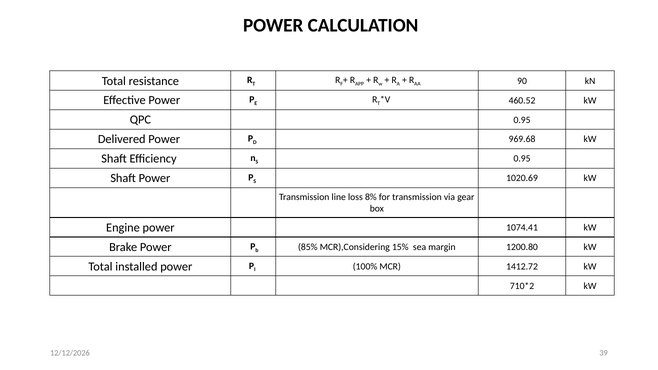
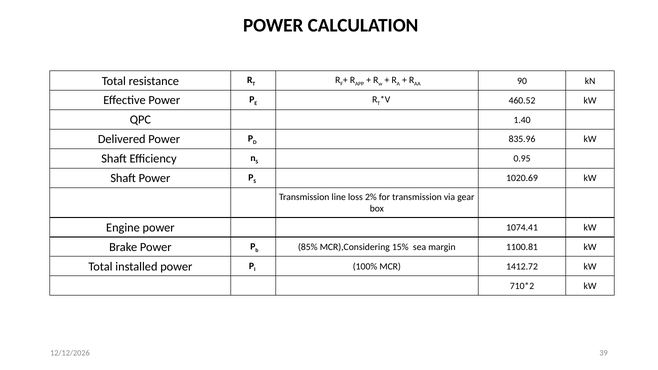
QPC 0.95: 0.95 -> 1.40 (522, 120)
969.68: 969.68 -> 835.96 (522, 139)
8%: 8% -> 2% (371, 197)
1200.80: 1200.80 -> 1100.81 (522, 247)
